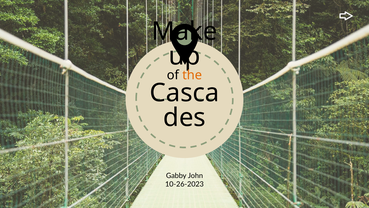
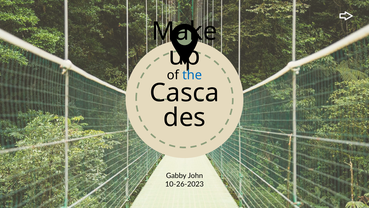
the colour: orange -> blue (192, 75)
